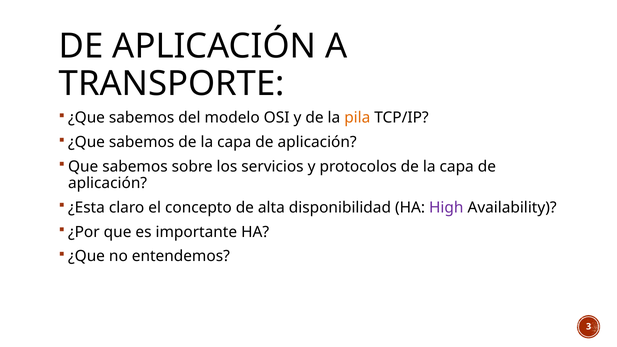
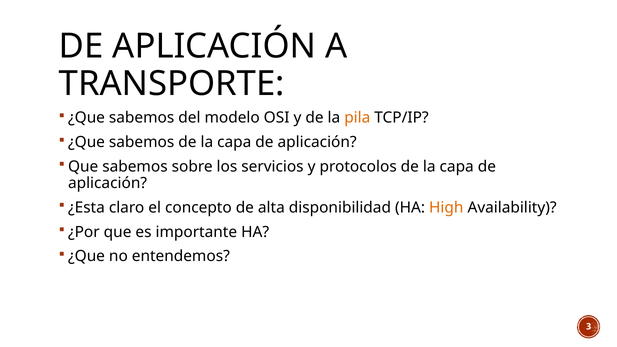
High colour: purple -> orange (446, 208)
